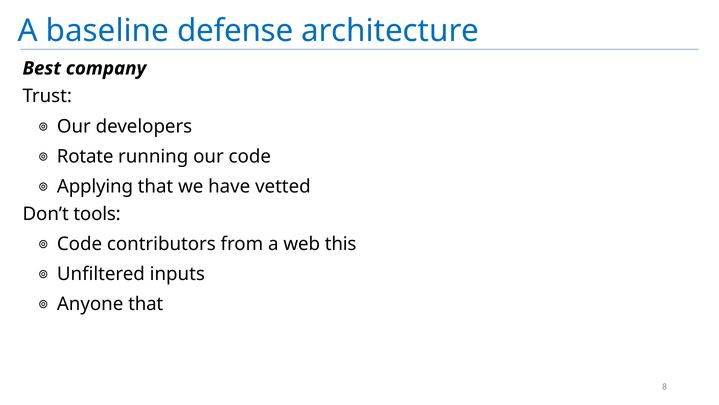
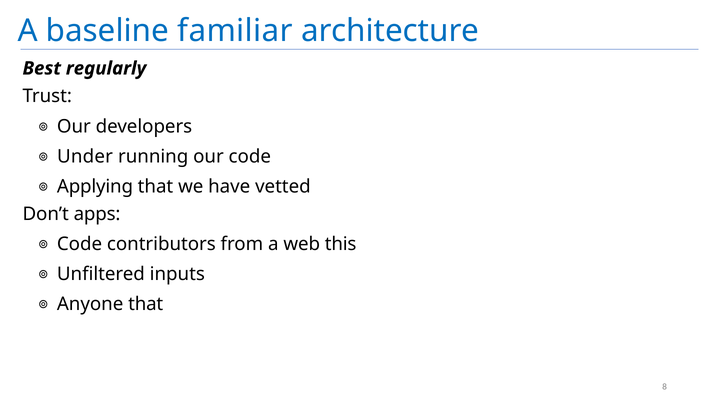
defense: defense -> familiar (235, 31)
company: company -> regularly (106, 68)
Rotate: Rotate -> Under (85, 156)
tools: tools -> apps (97, 214)
